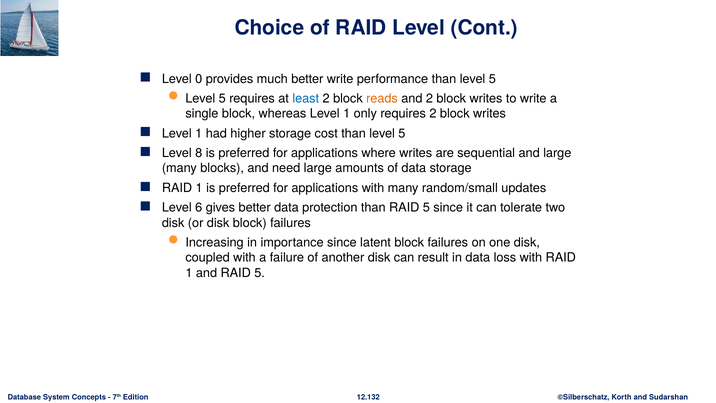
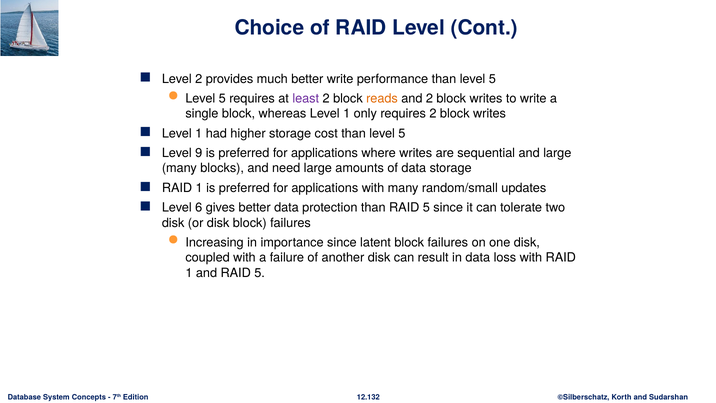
Level 0: 0 -> 2 (199, 79)
least colour: blue -> purple (306, 98)
8: 8 -> 9 (199, 153)
